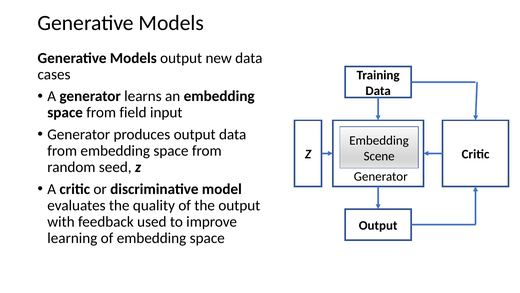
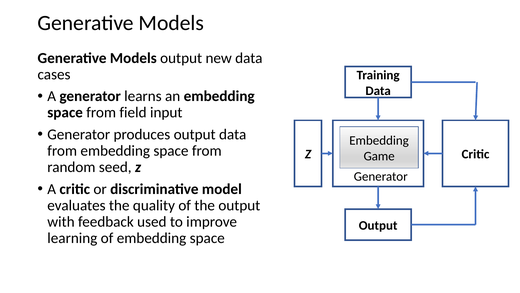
Scene: Scene -> Game (379, 156)
